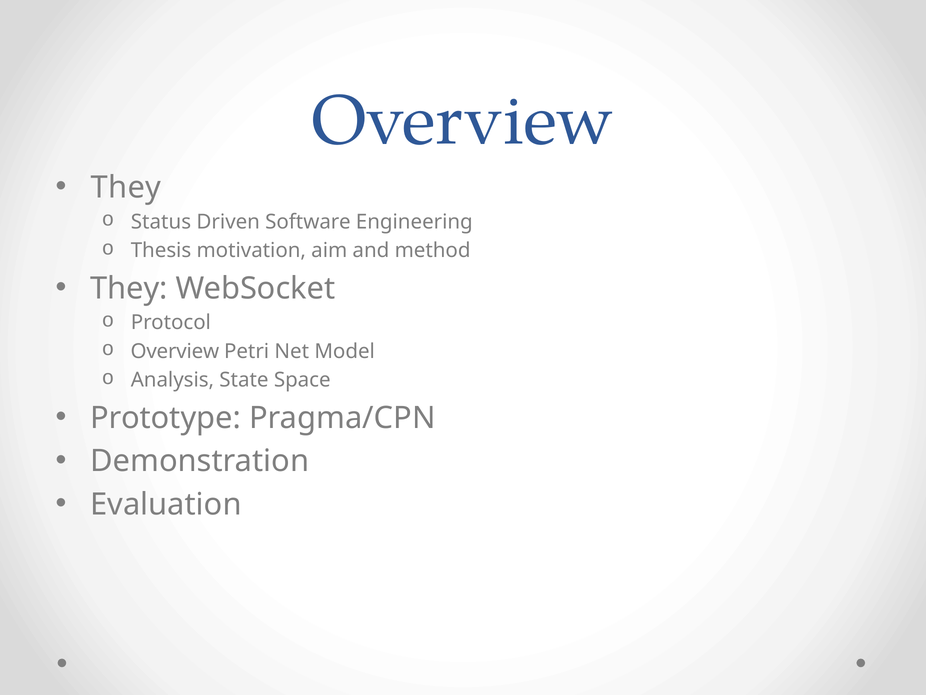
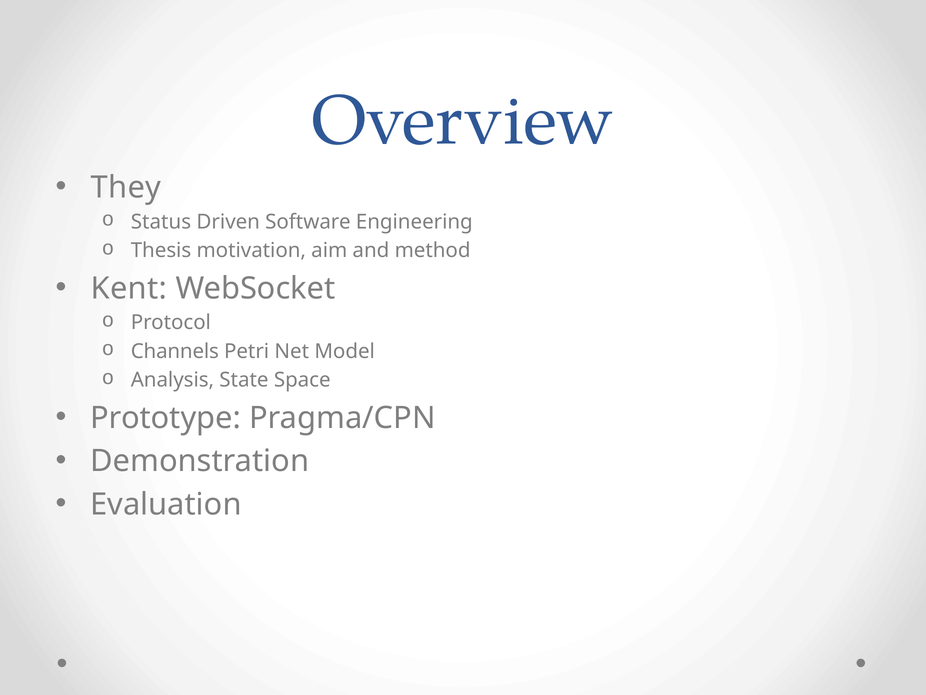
They: They -> Kent (129, 288)
Overview: Overview -> Channels (175, 351)
